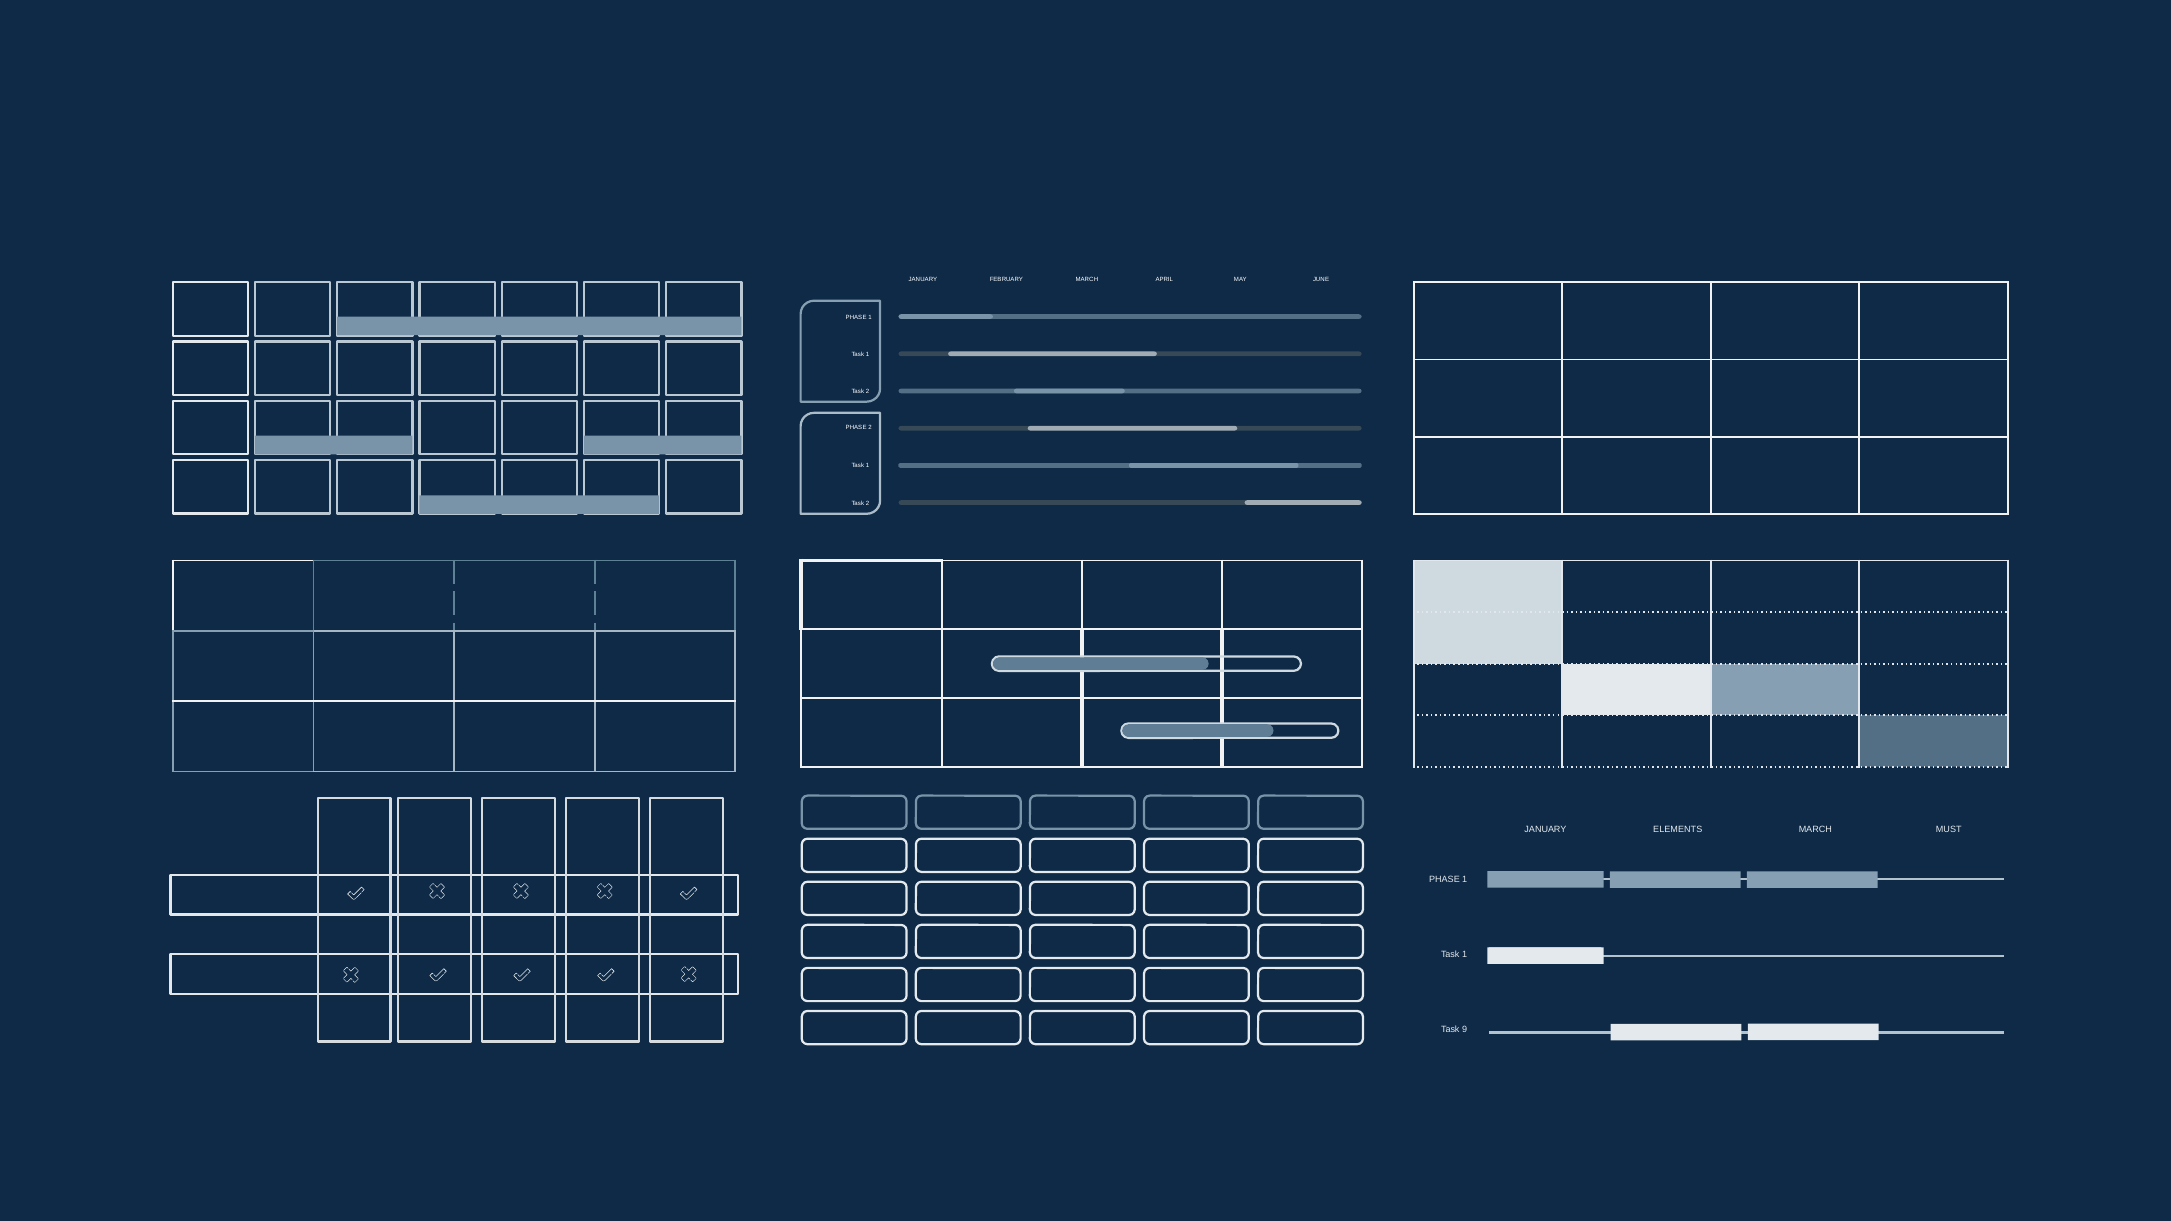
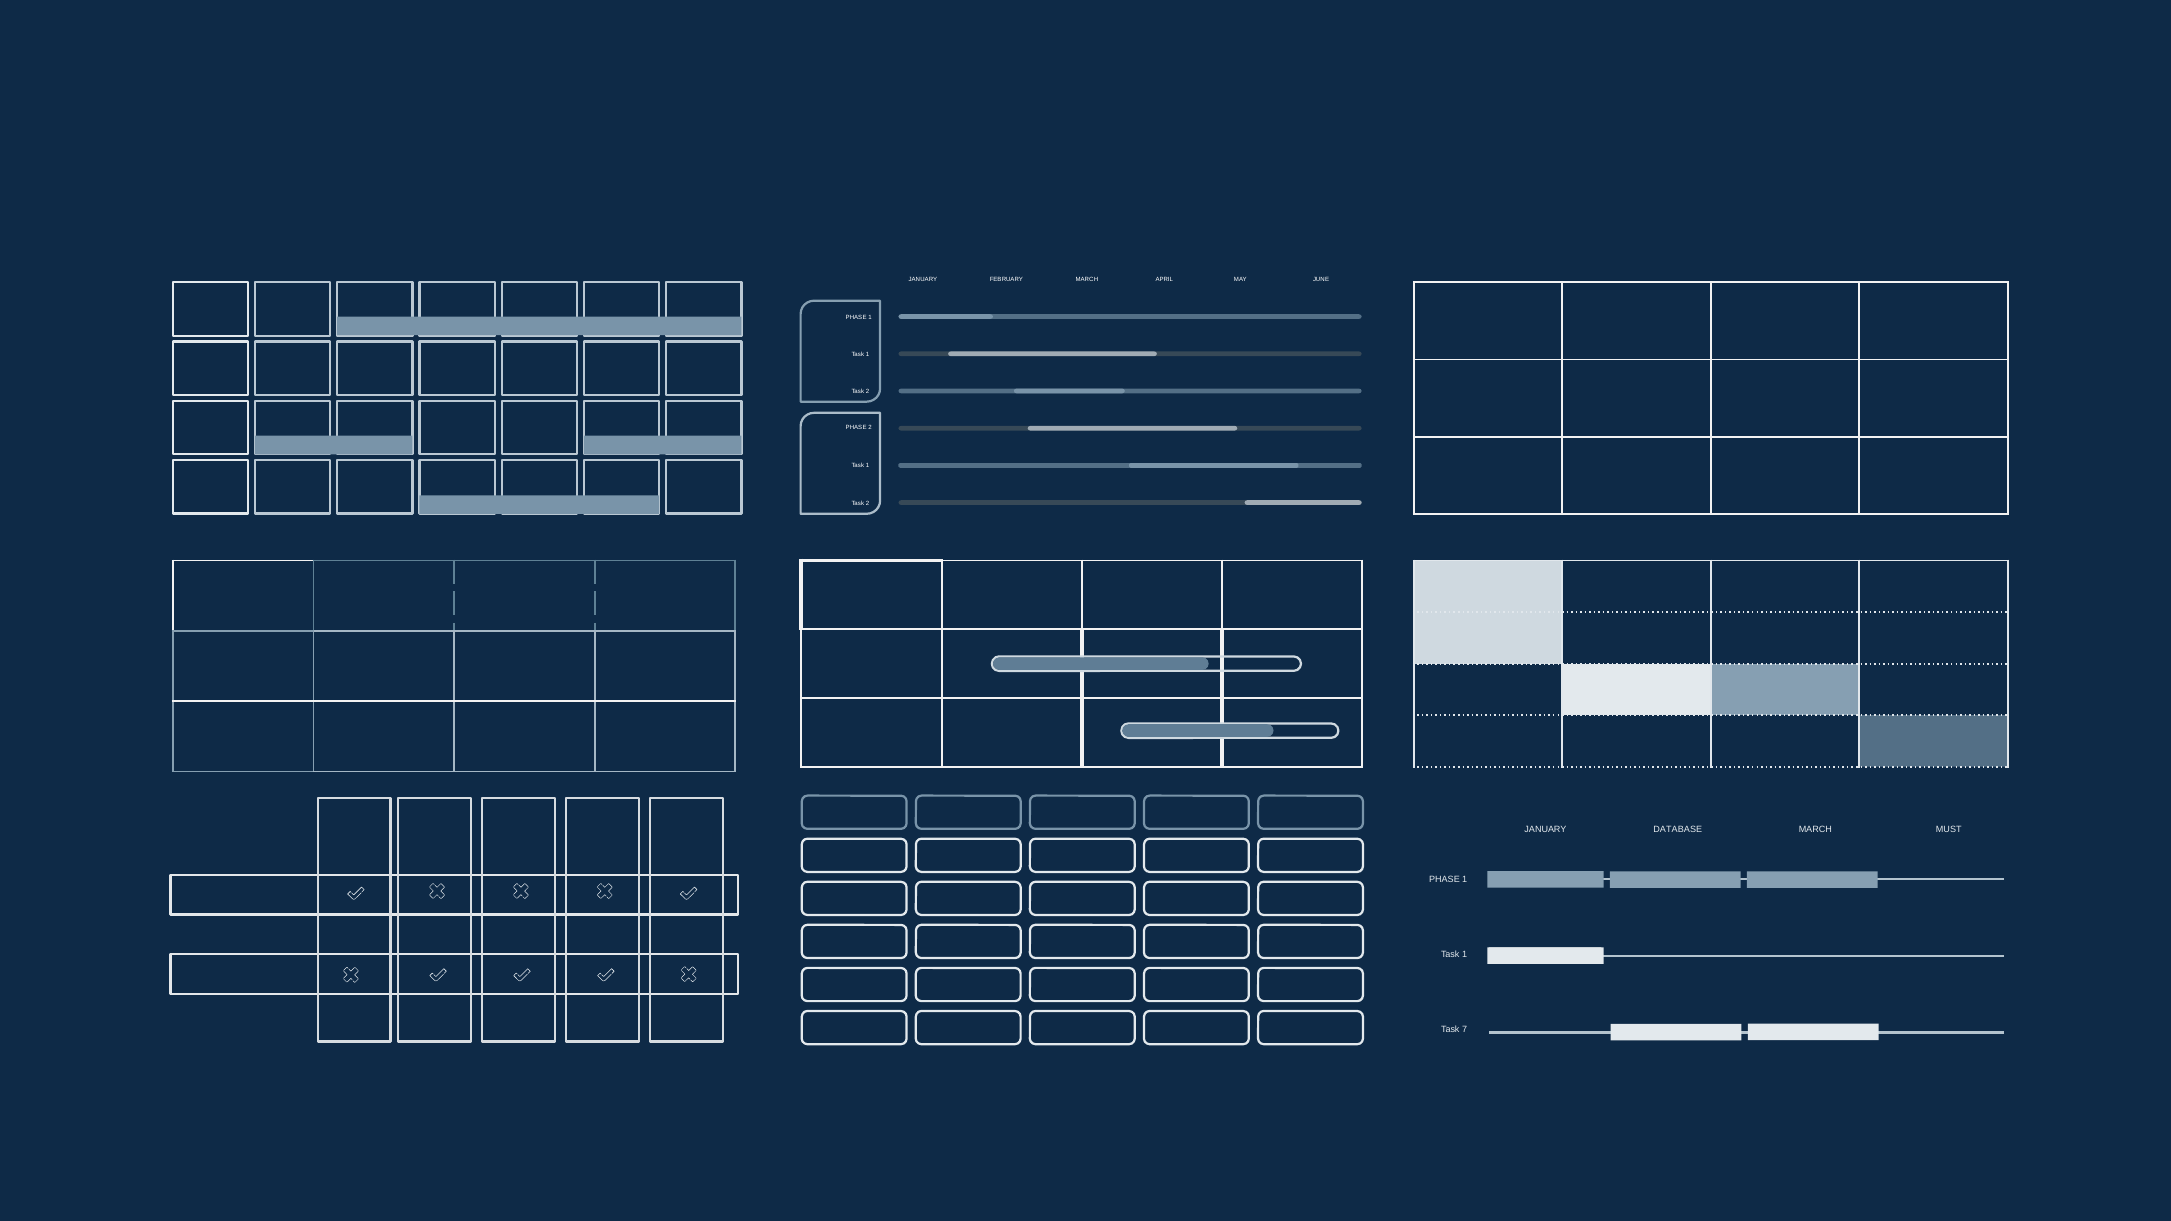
ELEMENTS: ELEMENTS -> DATABASE (1678, 830)
9: 9 -> 7 (1465, 1030)
